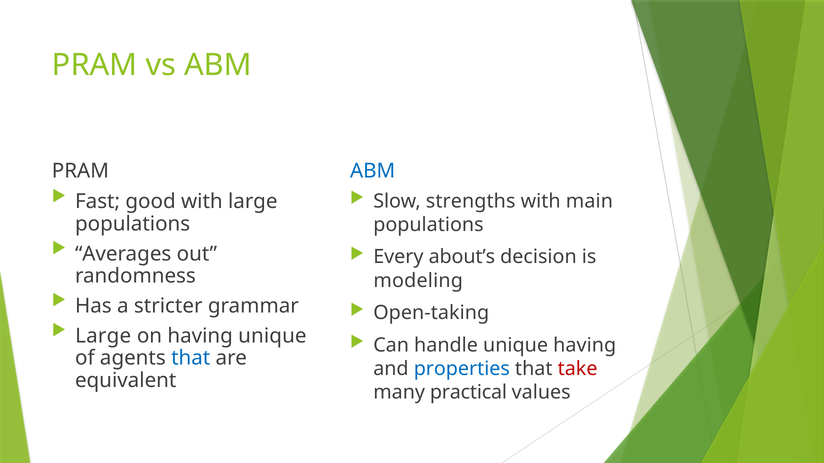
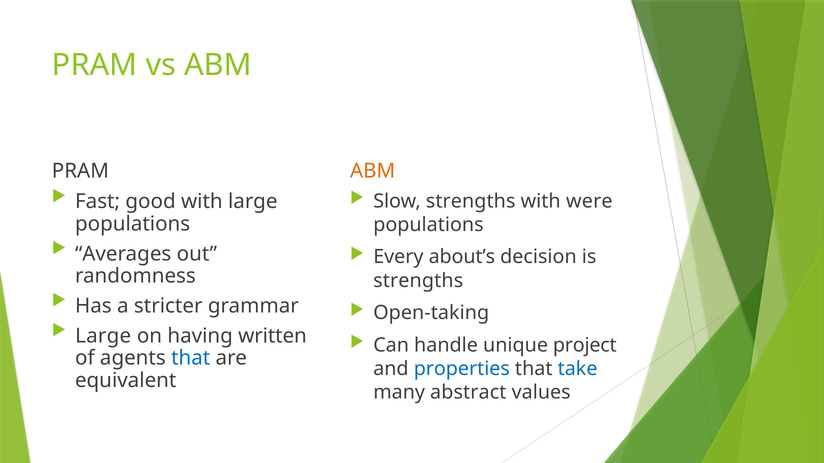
ABM colour: blue -> orange (373, 171)
main: main -> were (589, 201)
modeling: modeling -> strengths (418, 281)
having unique: unique -> written (273, 336)
unique having: having -> project (585, 345)
take colour: red -> blue (578, 369)
practical: practical -> abstract (468, 393)
